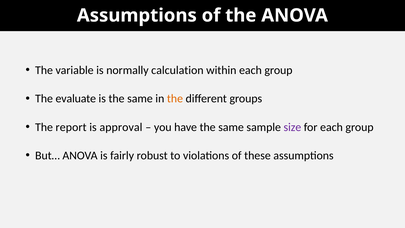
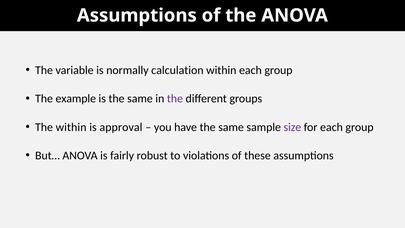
evaluate: evaluate -> example (76, 99)
the colour: orange -> purple (175, 99)
The report: report -> within (71, 127)
